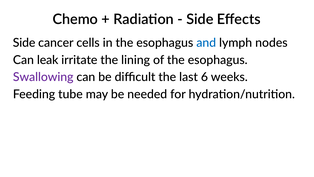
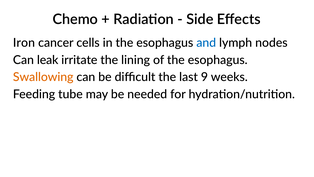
Side: Side -> Iron (24, 43)
Swallowing colour: purple -> orange (43, 77)
6: 6 -> 9 (204, 77)
